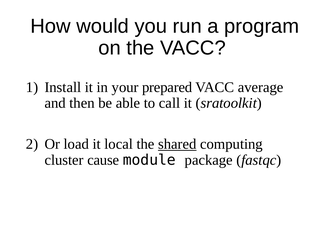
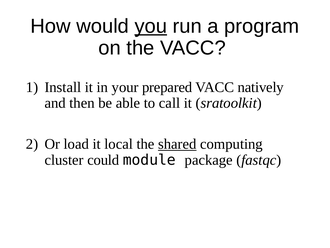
you underline: none -> present (151, 26)
average: average -> natively (261, 87)
cause: cause -> could (103, 160)
